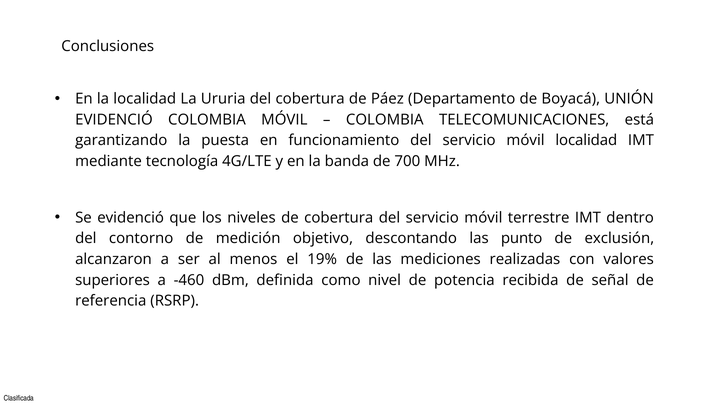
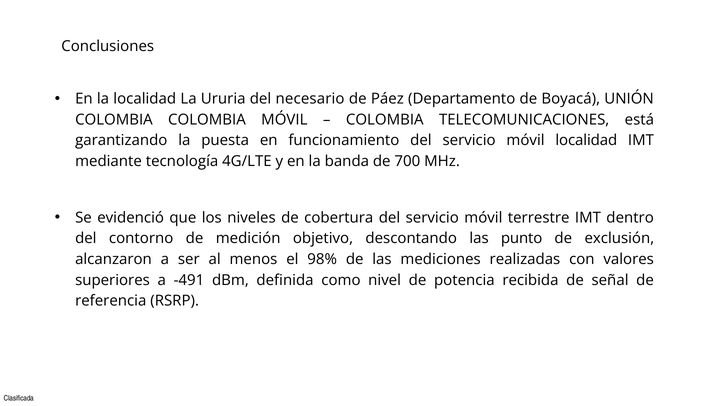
del cobertura: cobertura -> necesario (310, 99)
EVIDENCIÓ: EVIDENCIÓ -> COLOMBIA (114, 120)
19%: 19% -> 98% (322, 259)
-460: -460 -> -491 (189, 280)
